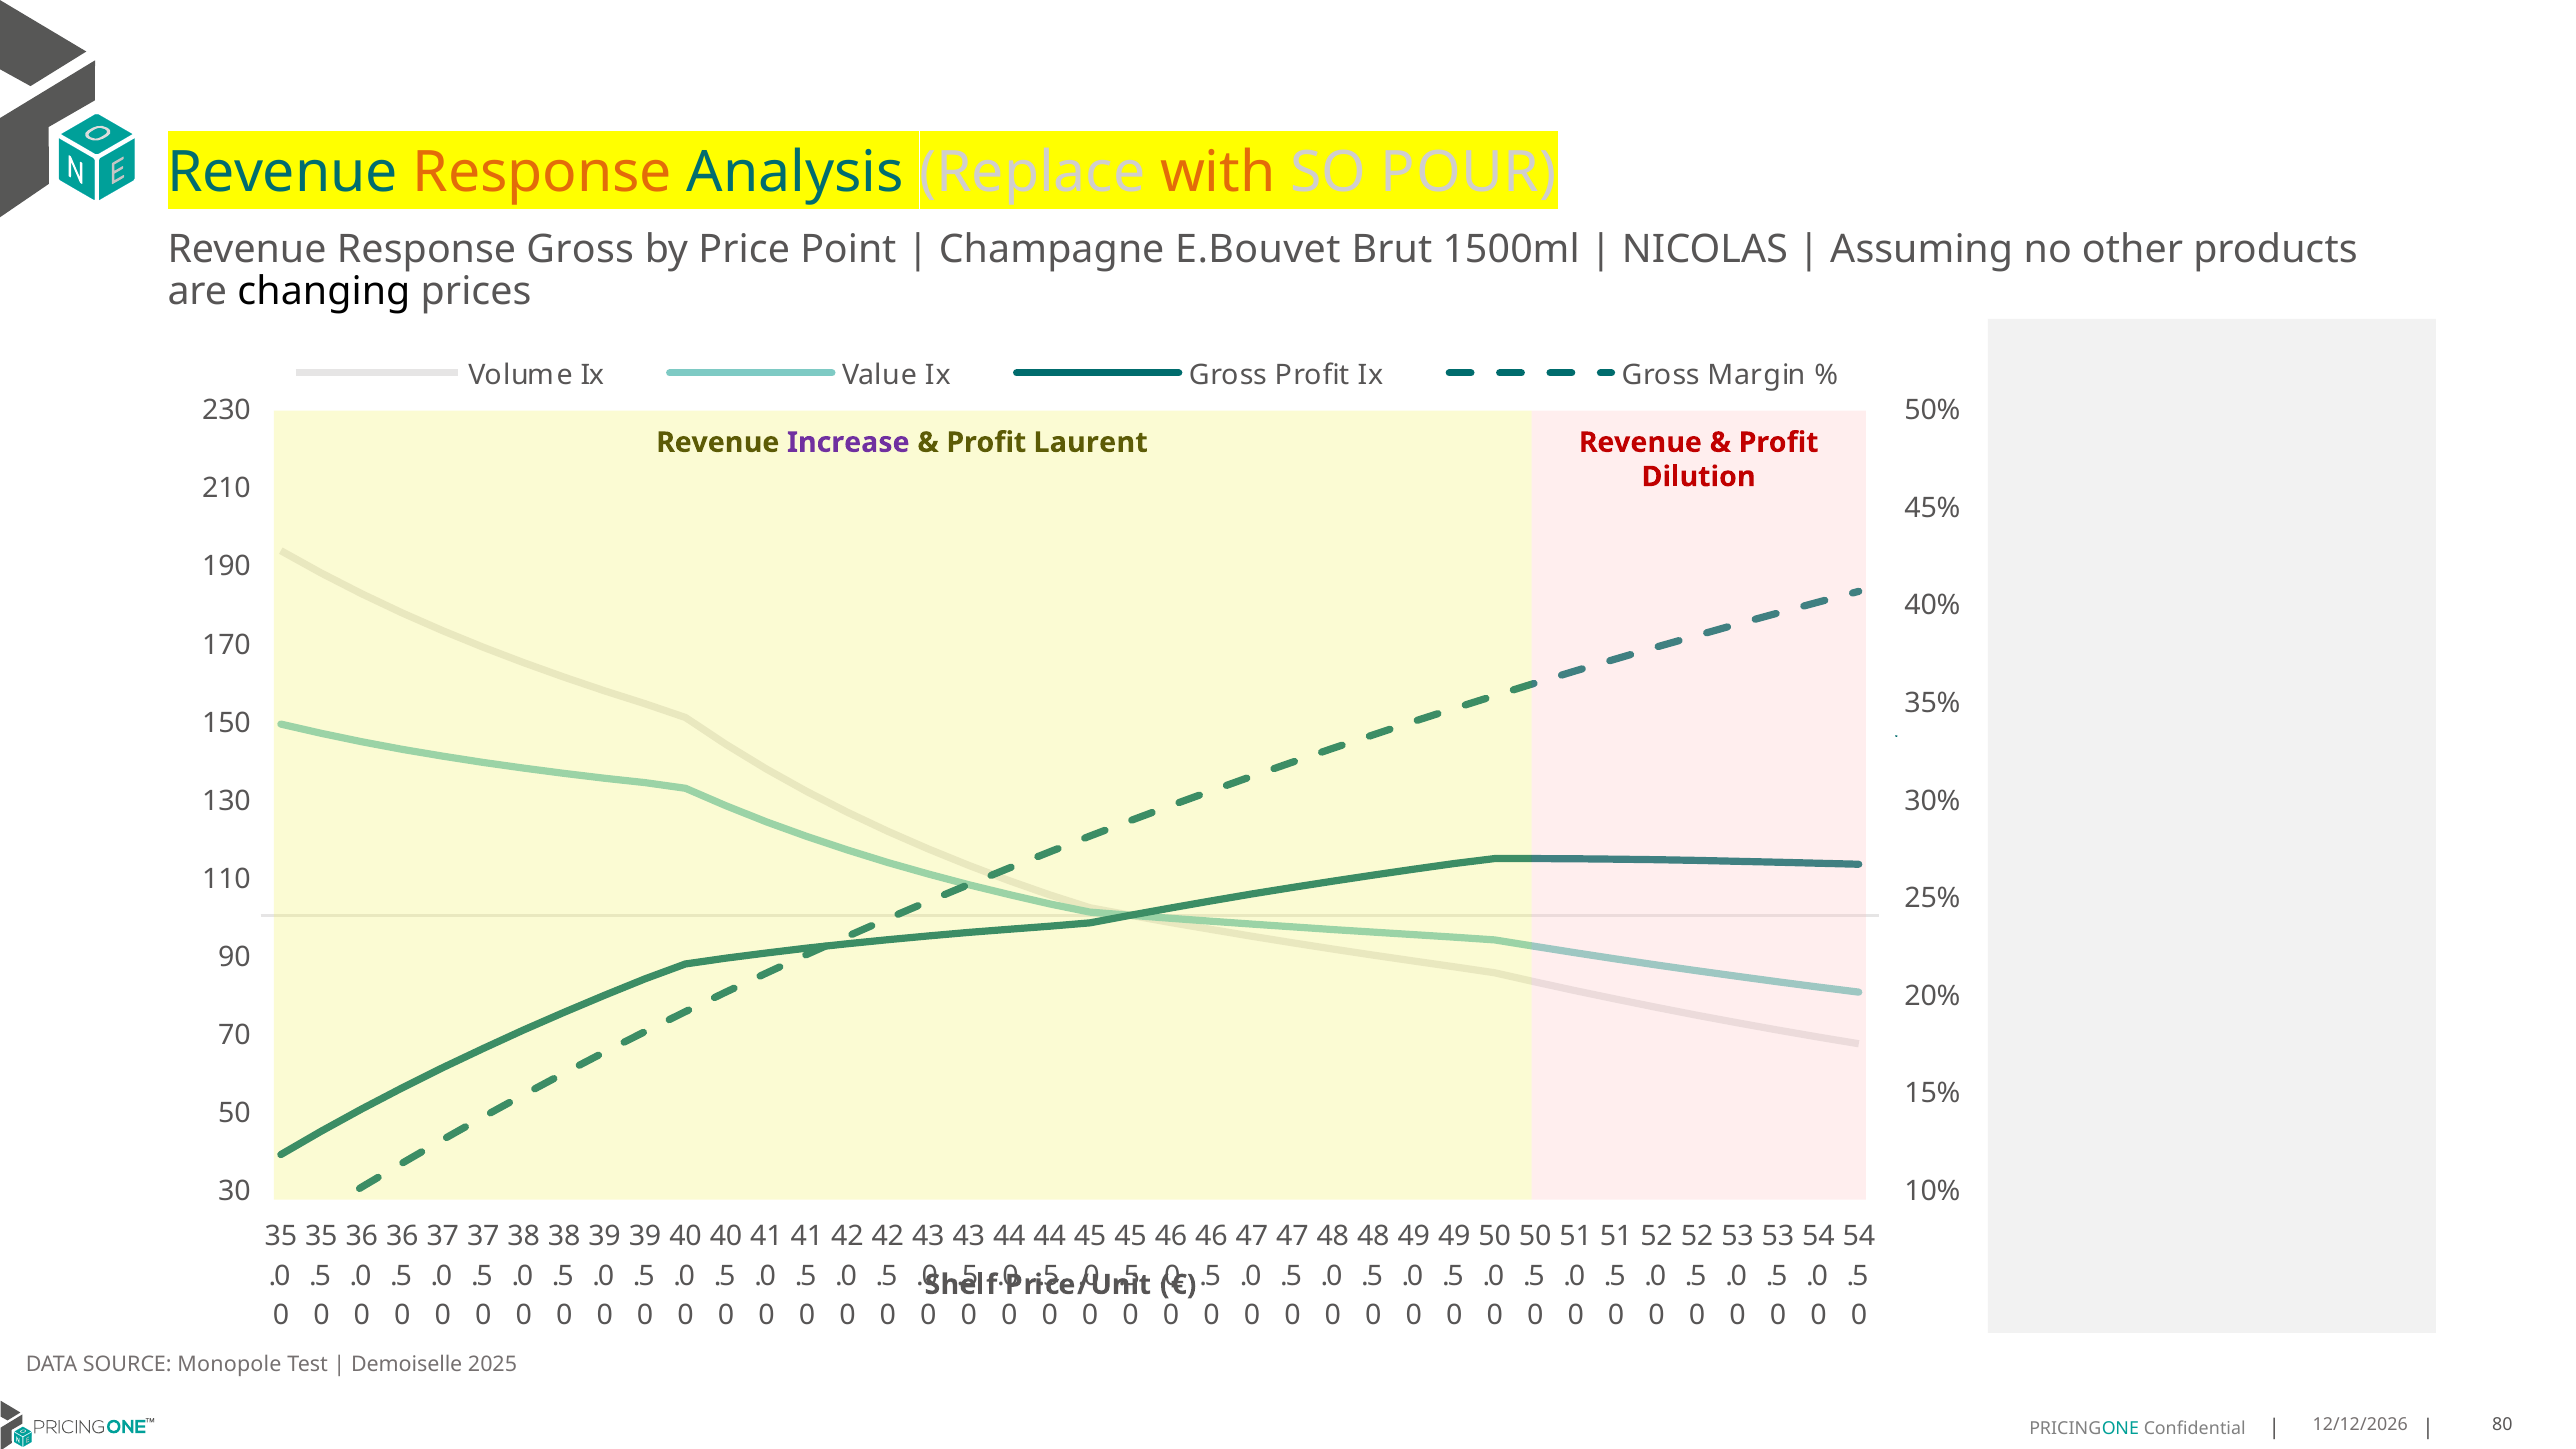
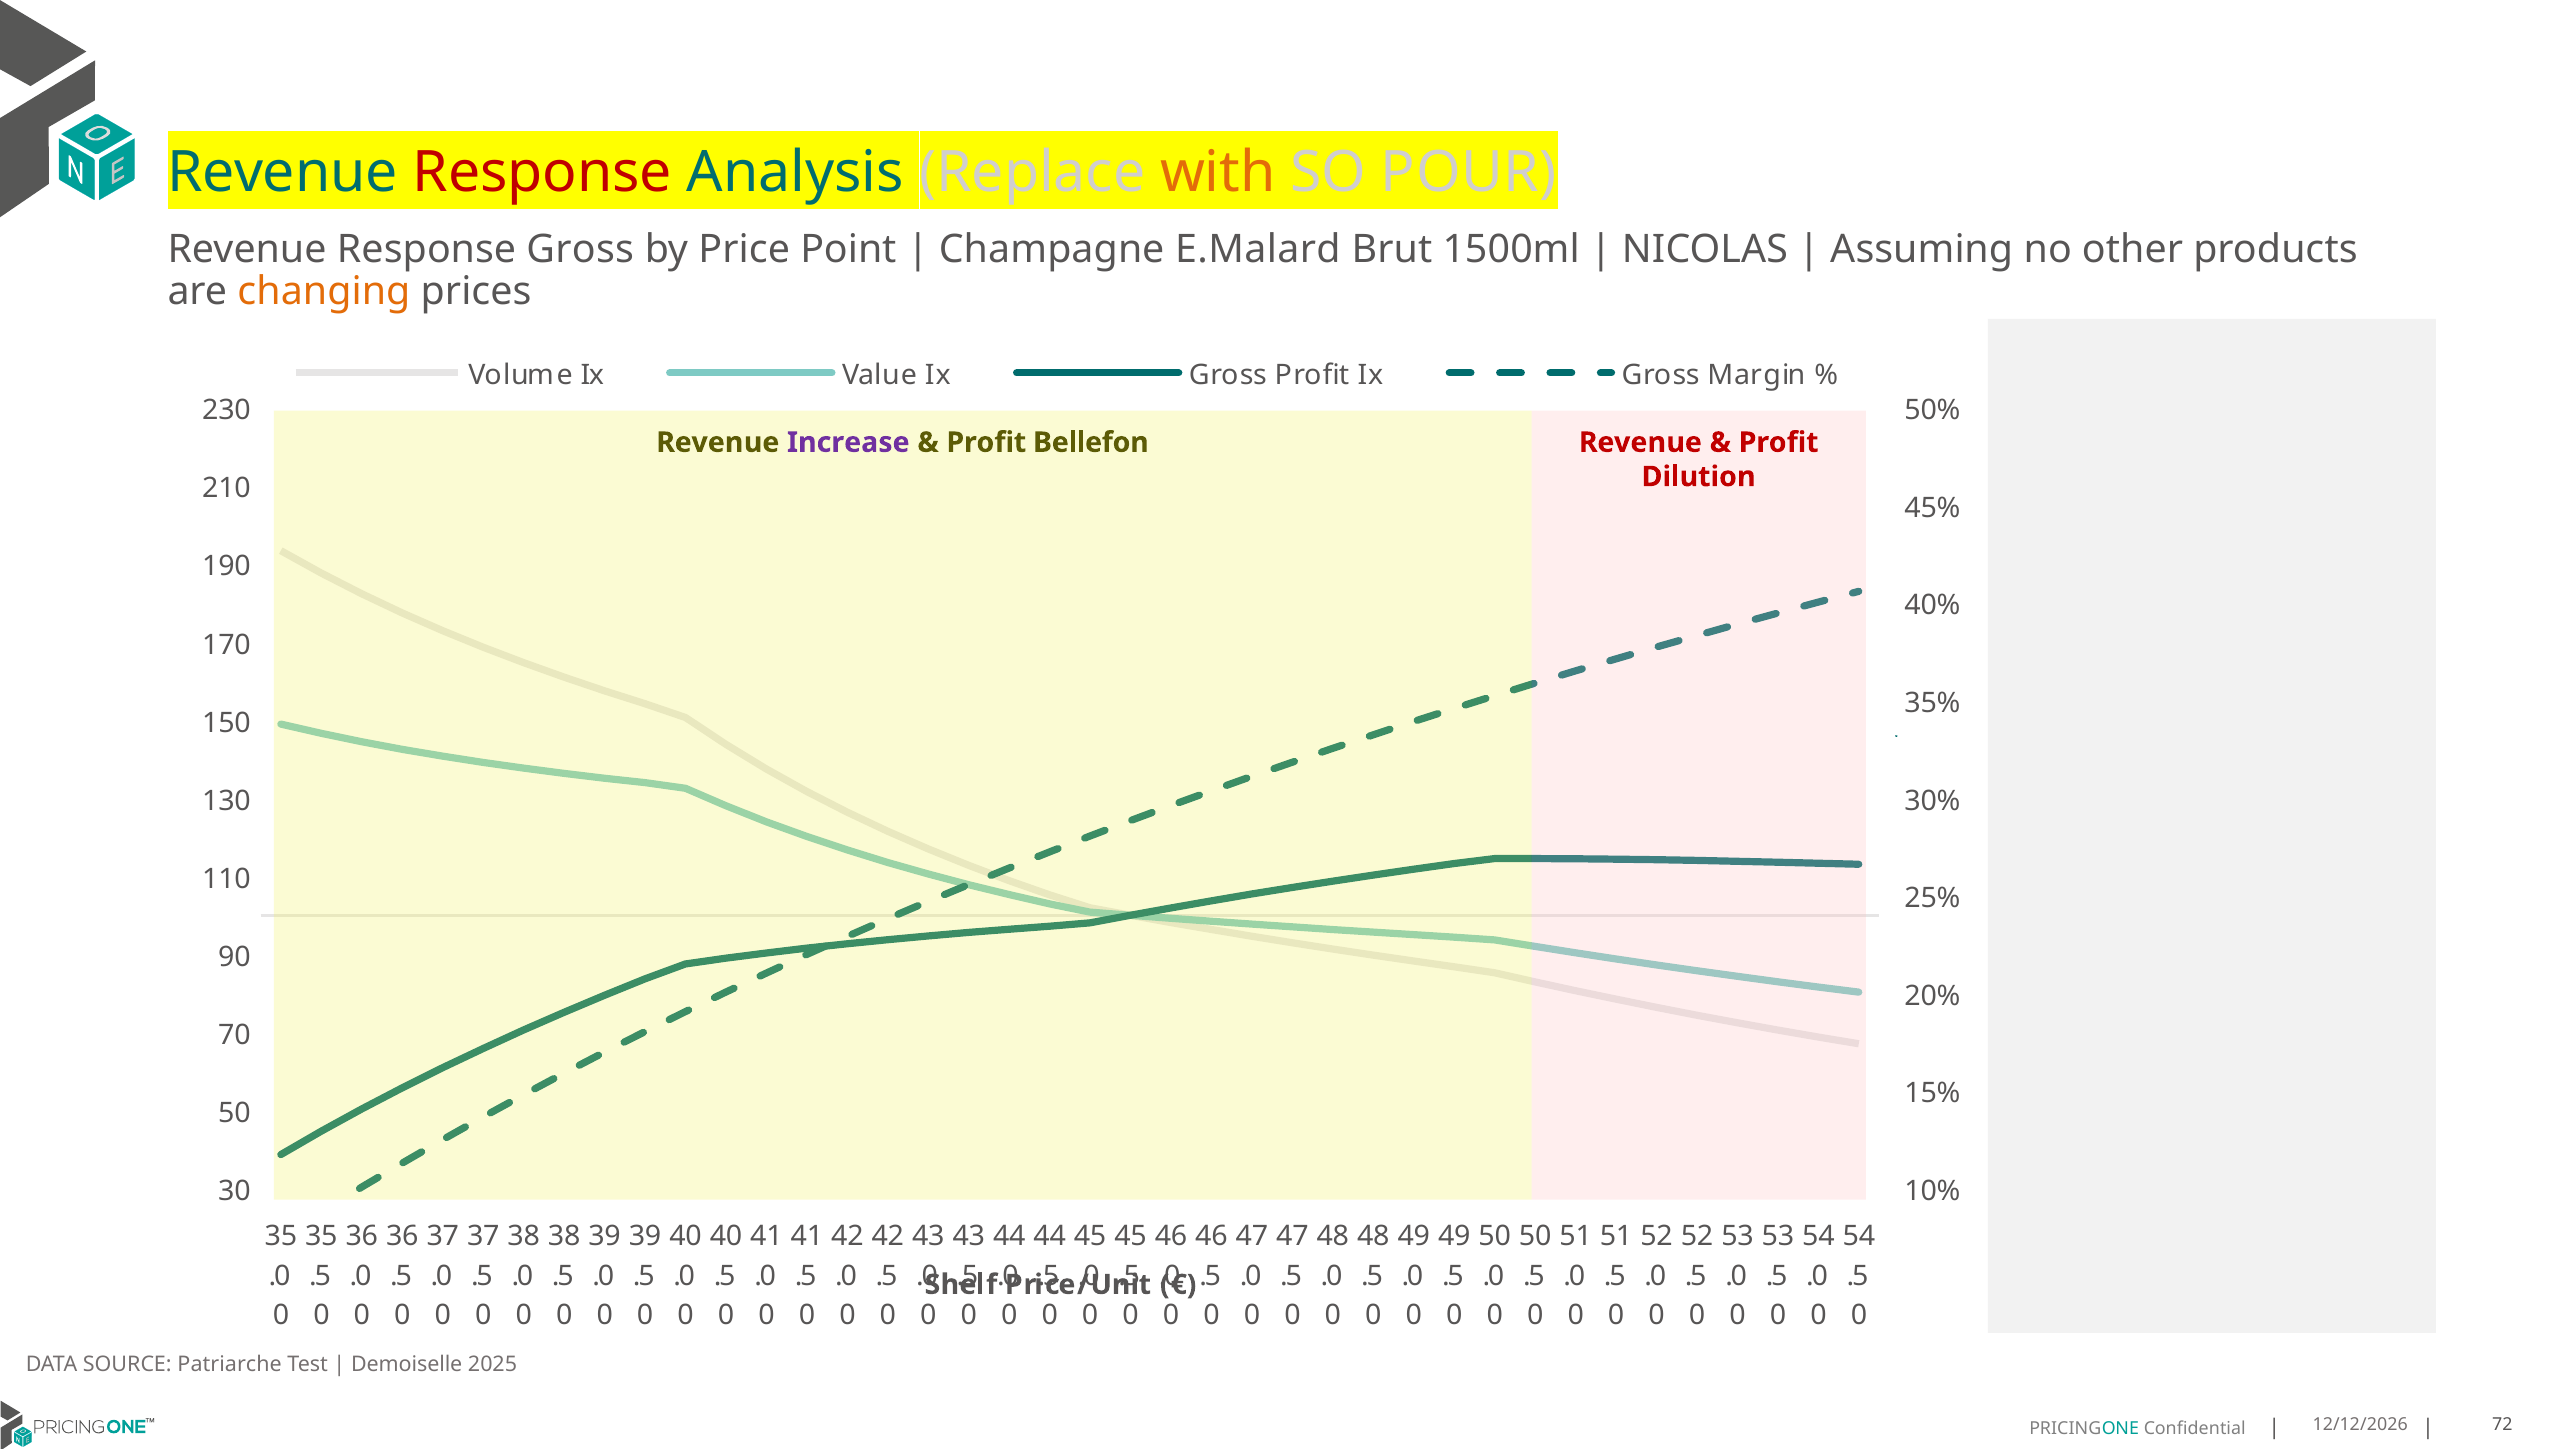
Response colour: orange -> red (542, 173)
E.Bouvet: E.Bouvet -> E.Malard (1258, 249)
changing colour: black -> orange (324, 292)
Laurent: Laurent -> Bellefon (1091, 442)
Monopole: Monopole -> Patriarche (230, 1365)
80: 80 -> 72 (2502, 1425)
